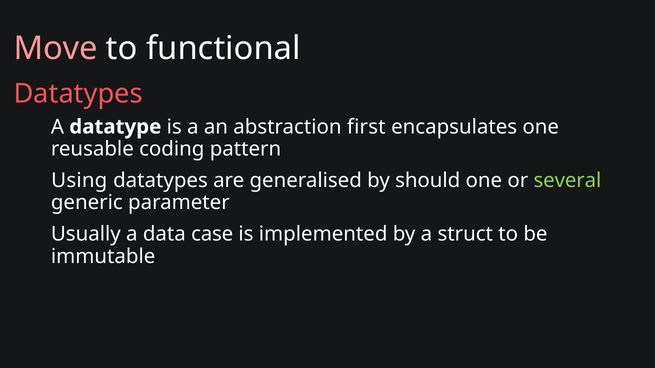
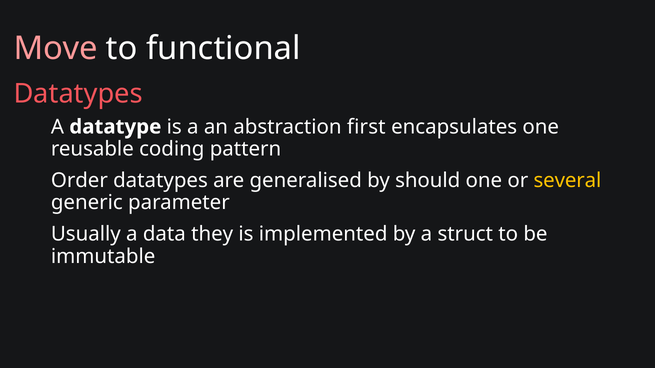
Using: Using -> Order (79, 181)
several colour: light green -> yellow (567, 181)
case: case -> they (212, 234)
